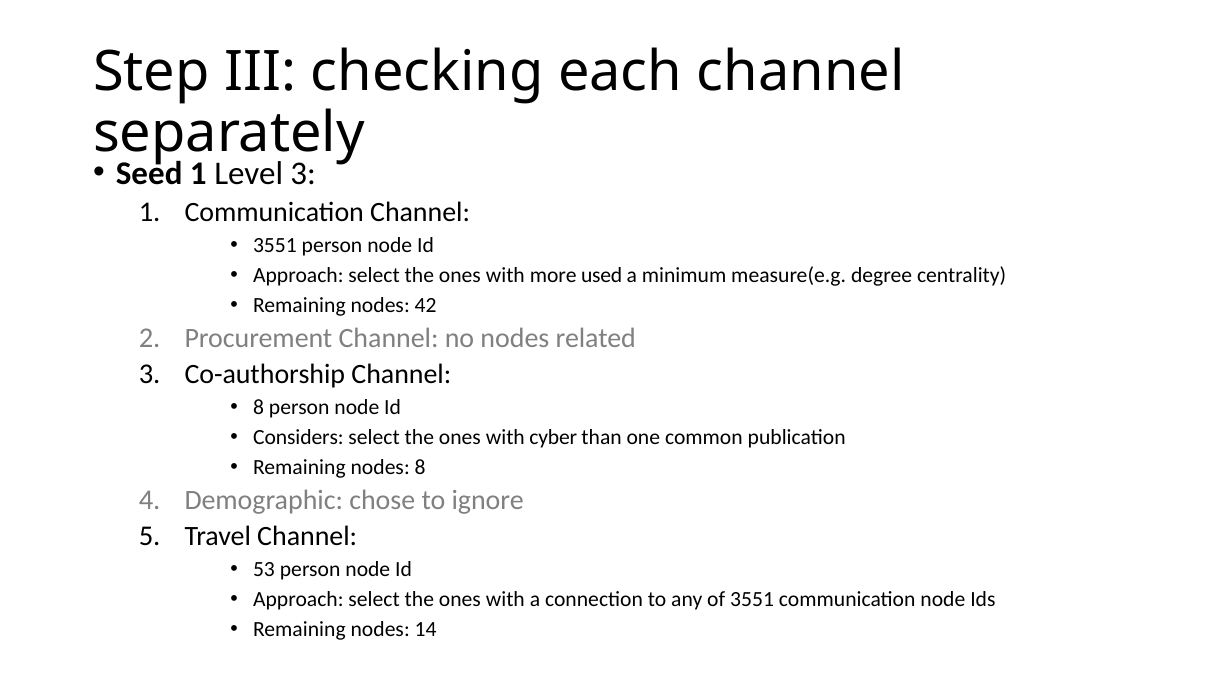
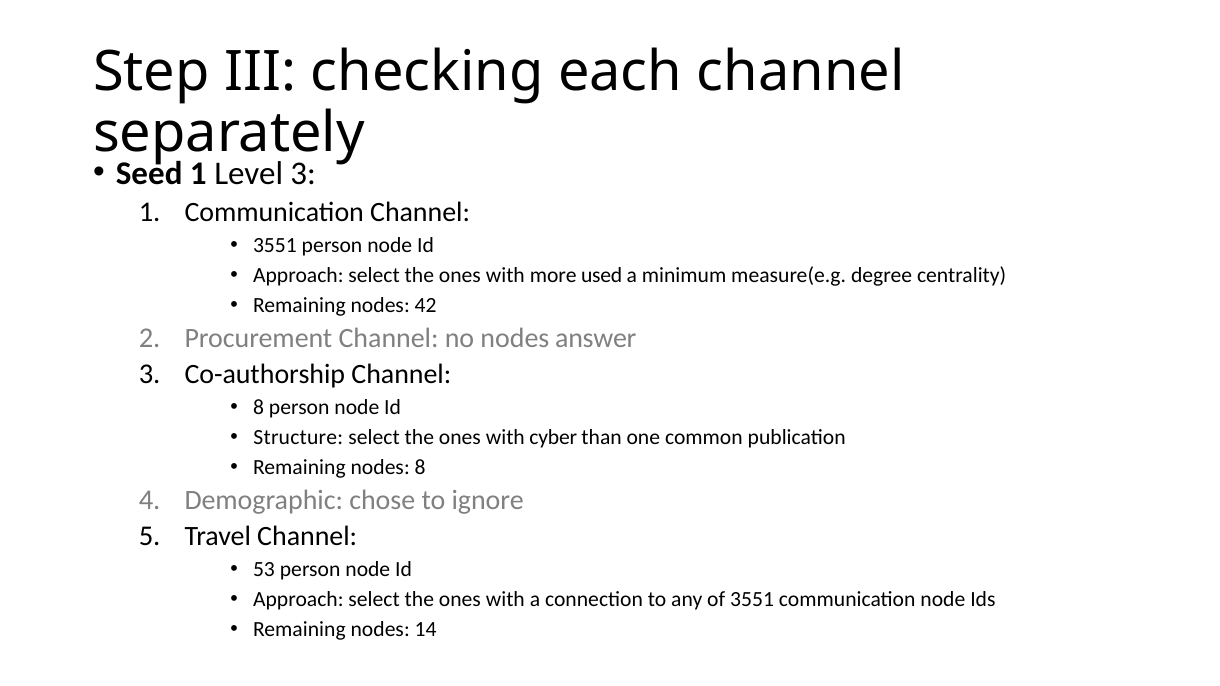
related: related -> answer (596, 338)
Considers: Considers -> Structure (298, 437)
